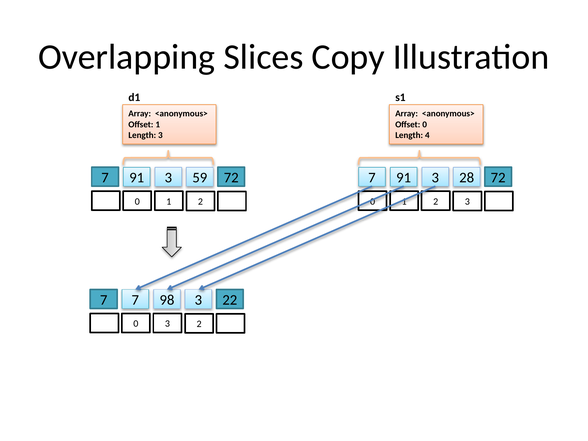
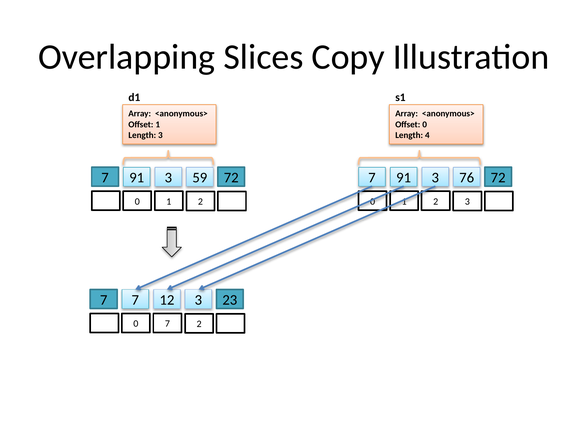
28: 28 -> 76 (467, 178)
98: 98 -> 12 (167, 300)
22: 22 -> 23 (230, 300)
0 3: 3 -> 7 (167, 324)
